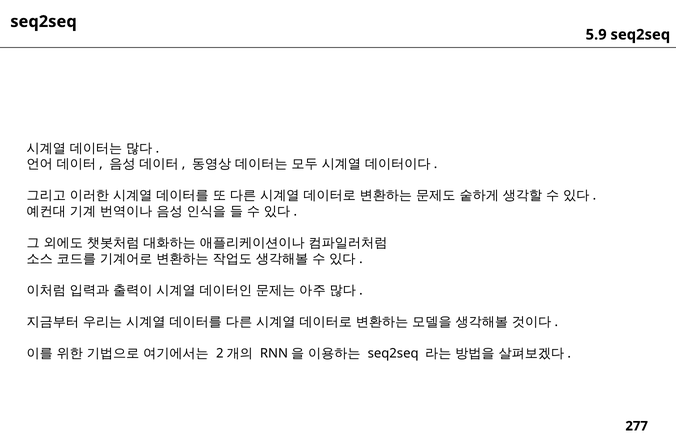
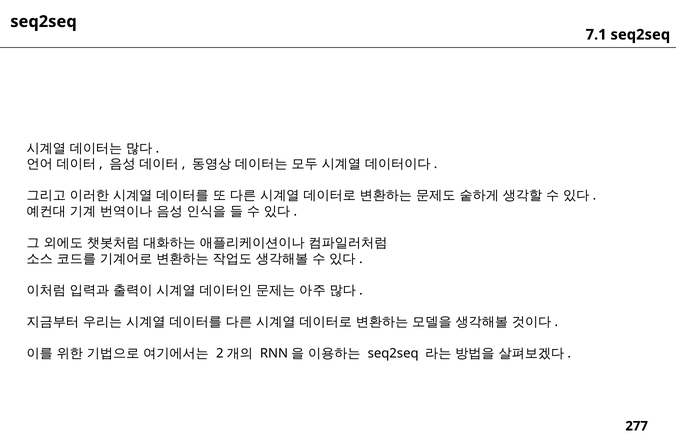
5.9: 5.9 -> 7.1 (596, 35)
